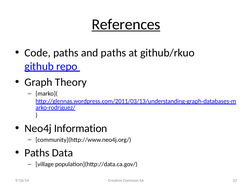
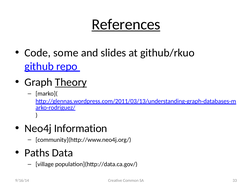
Code paths: paths -> some (66, 53)
and paths: paths -> slides (113, 53)
Theory underline: none -> present (71, 82)
